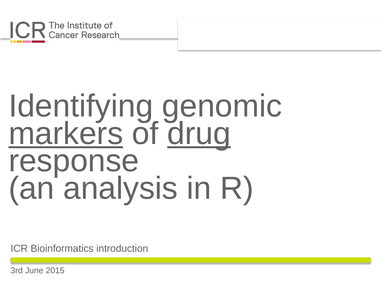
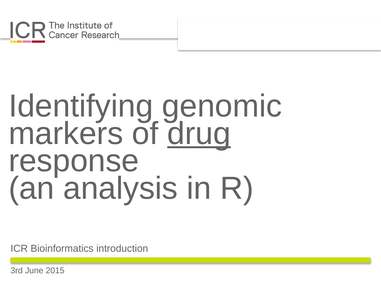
markers underline: present -> none (66, 133)
